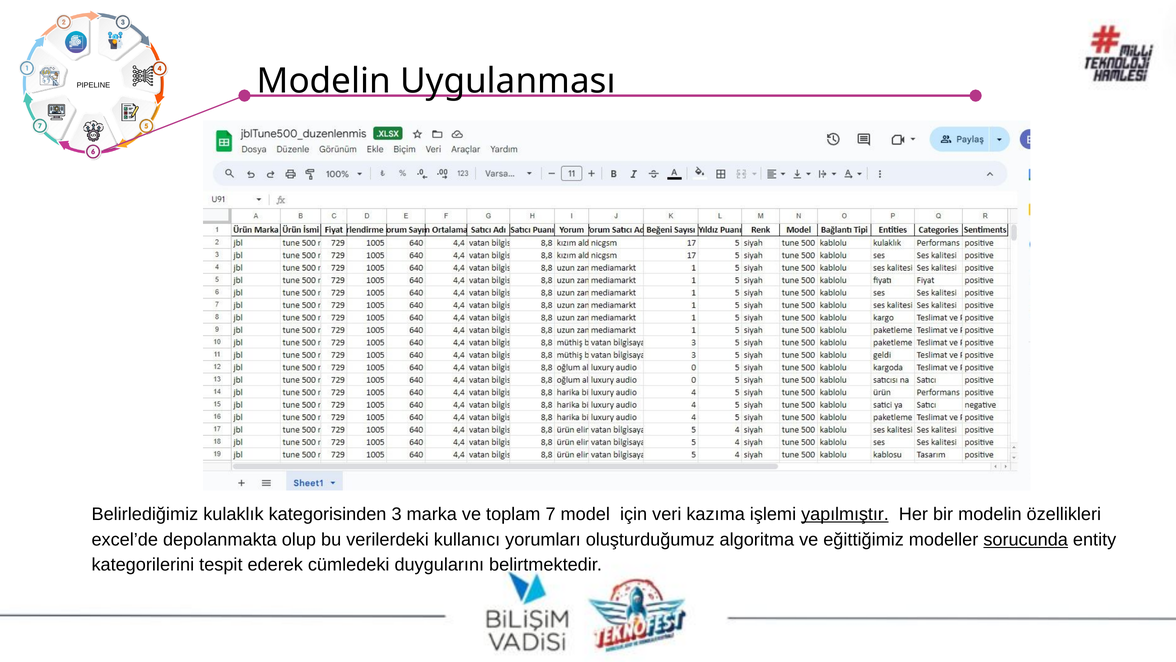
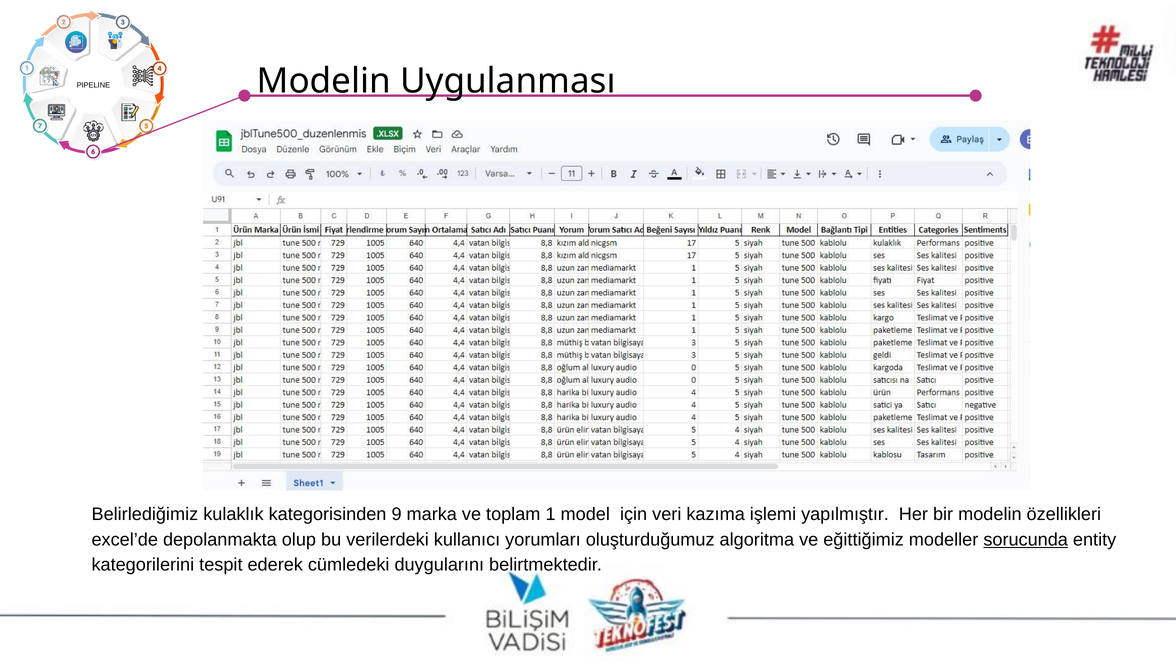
3: 3 -> 9 (397, 514)
7: 7 -> 1 (551, 514)
yapılmıştır underline: present -> none (845, 514)
